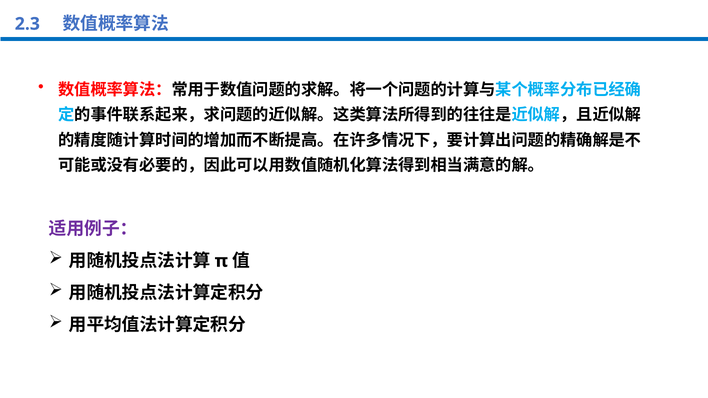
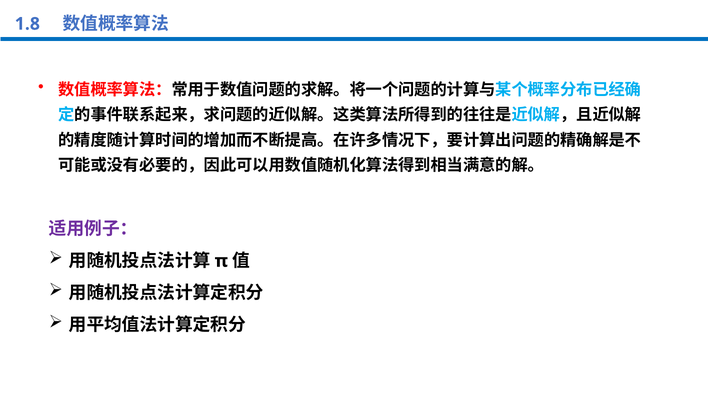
2.3: 2.3 -> 1.8 (27, 24)
